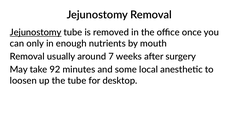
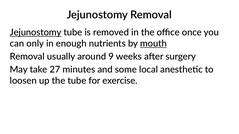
mouth underline: none -> present (153, 44)
7: 7 -> 9 (111, 57)
92: 92 -> 27 (55, 70)
desktop: desktop -> exercise (120, 81)
